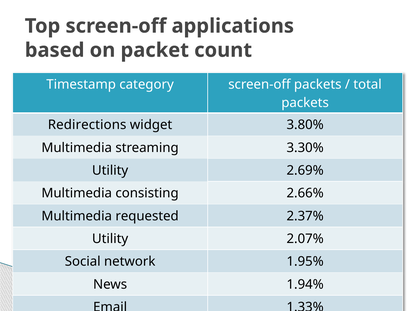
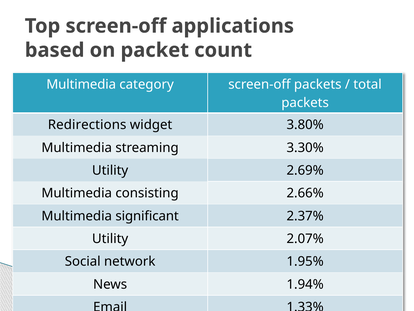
Timestamp: Timestamp -> Multimedia (81, 84)
requested: requested -> significant (147, 216)
